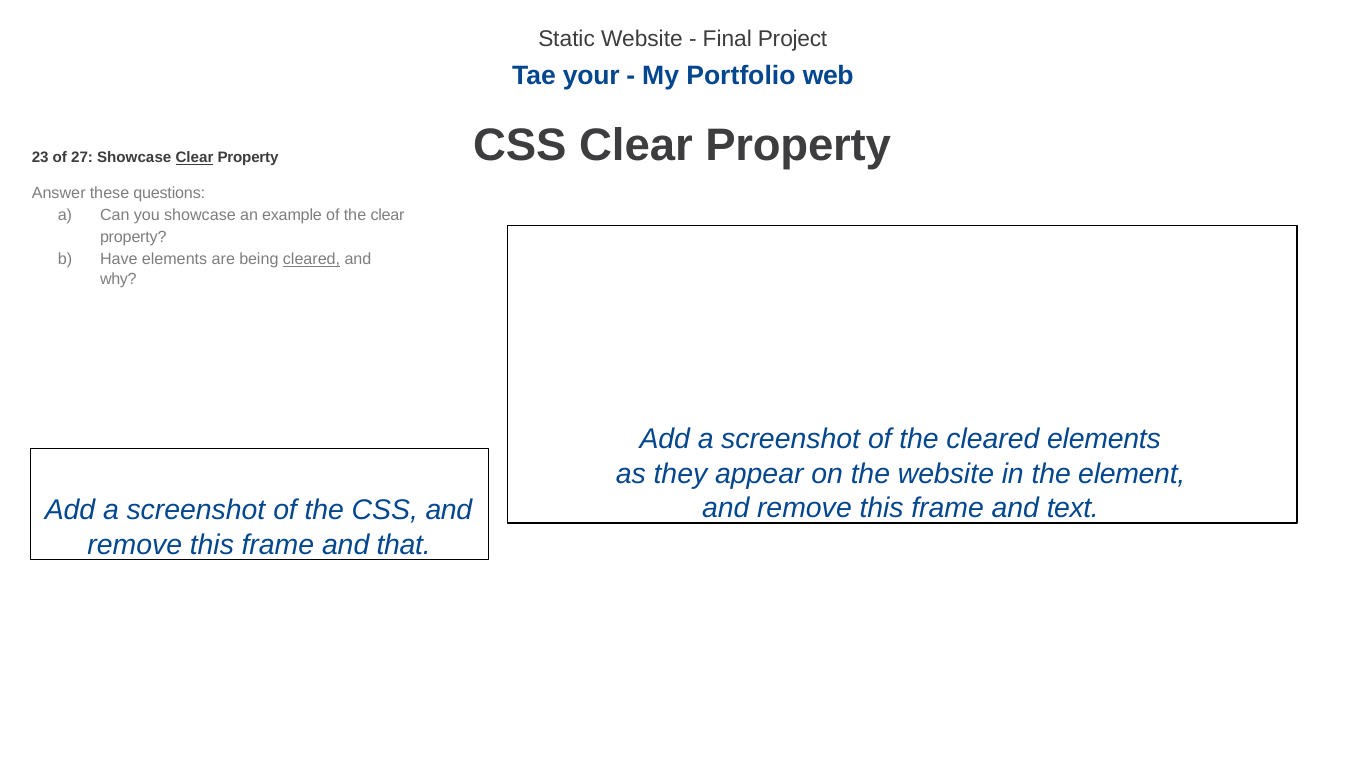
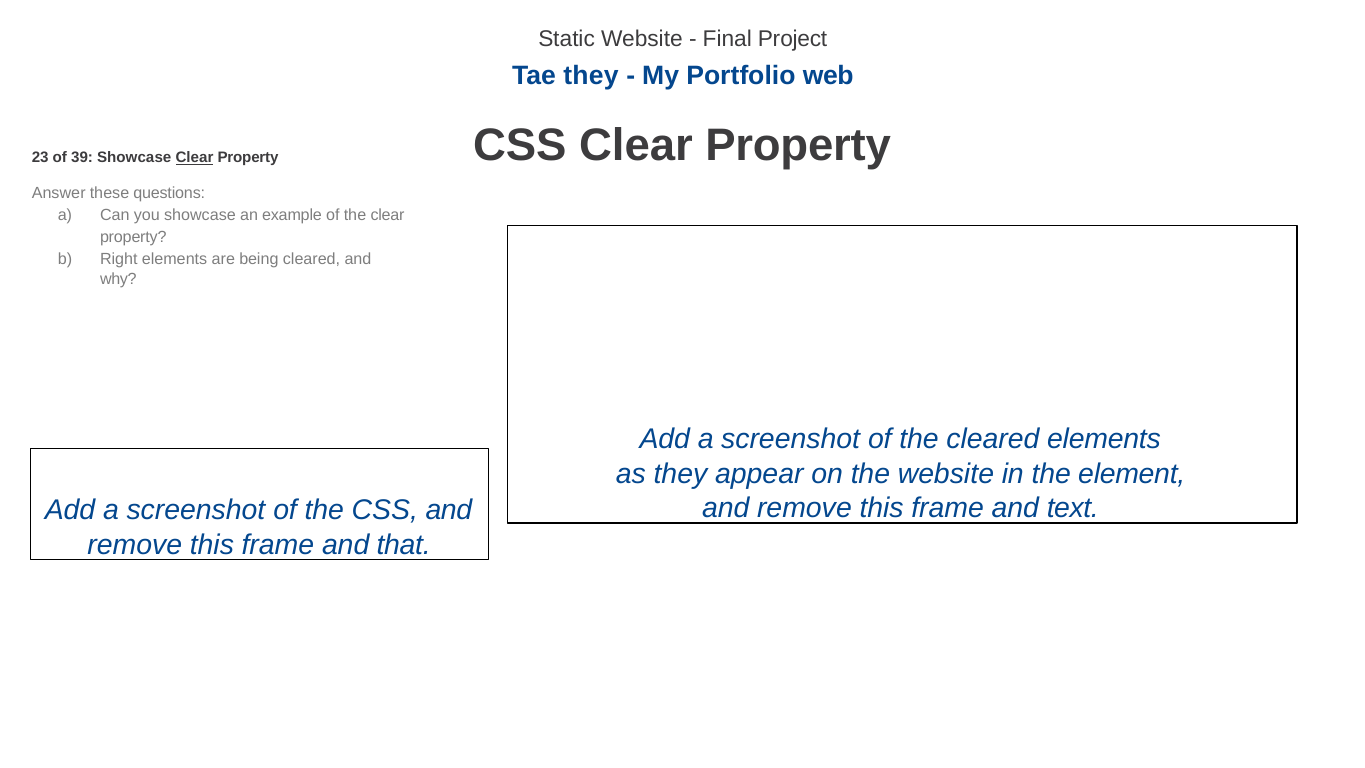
Tae your: your -> they (591, 75)
27: 27 -> 39 (82, 158)
Have: Have -> Right (119, 259)
cleared underline: present -> none (312, 259)
